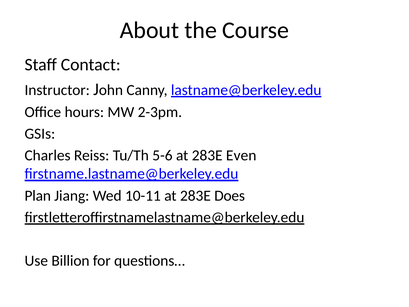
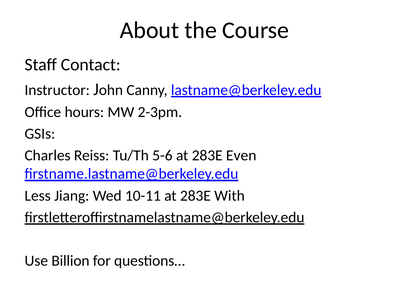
Plan: Plan -> Less (38, 196)
Does: Does -> With (230, 196)
